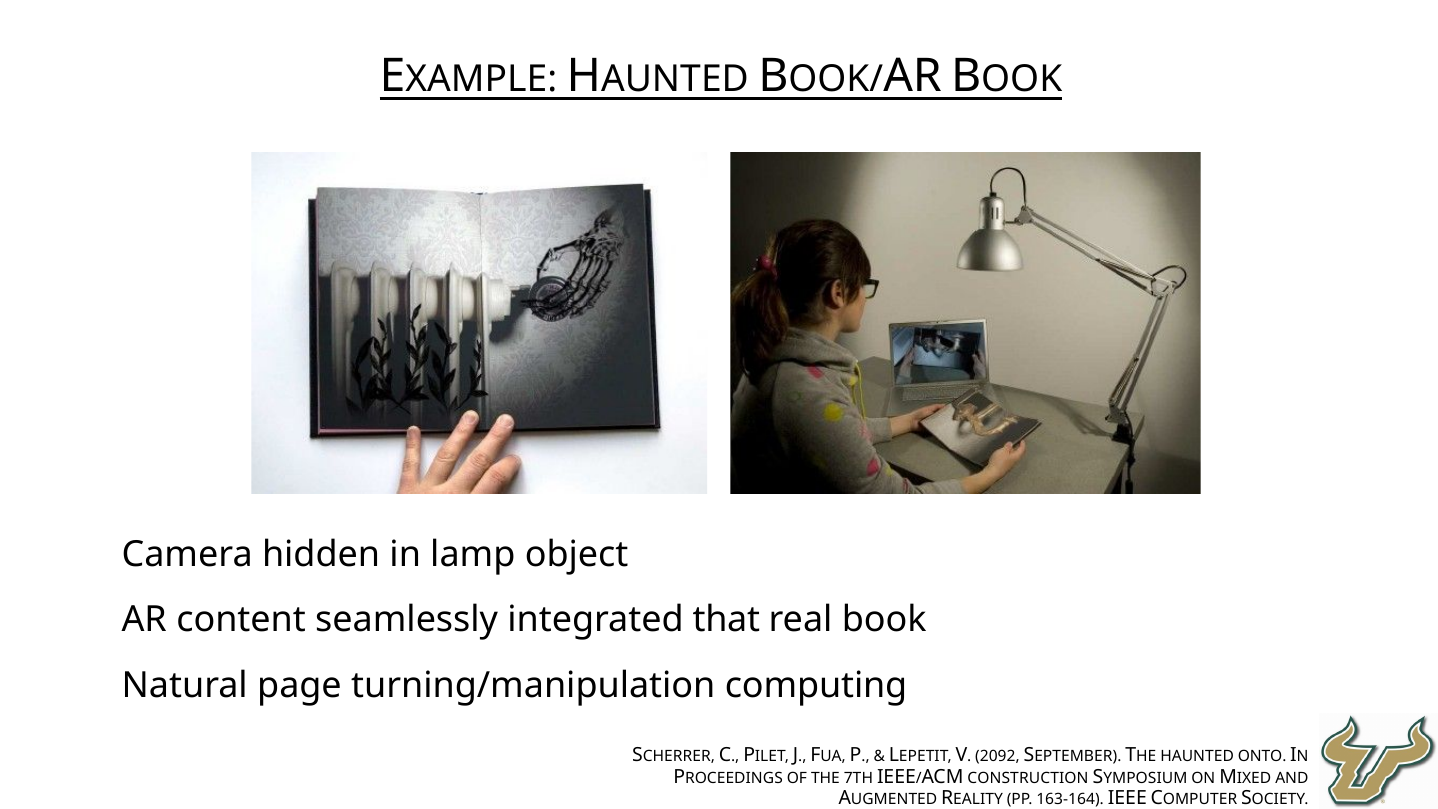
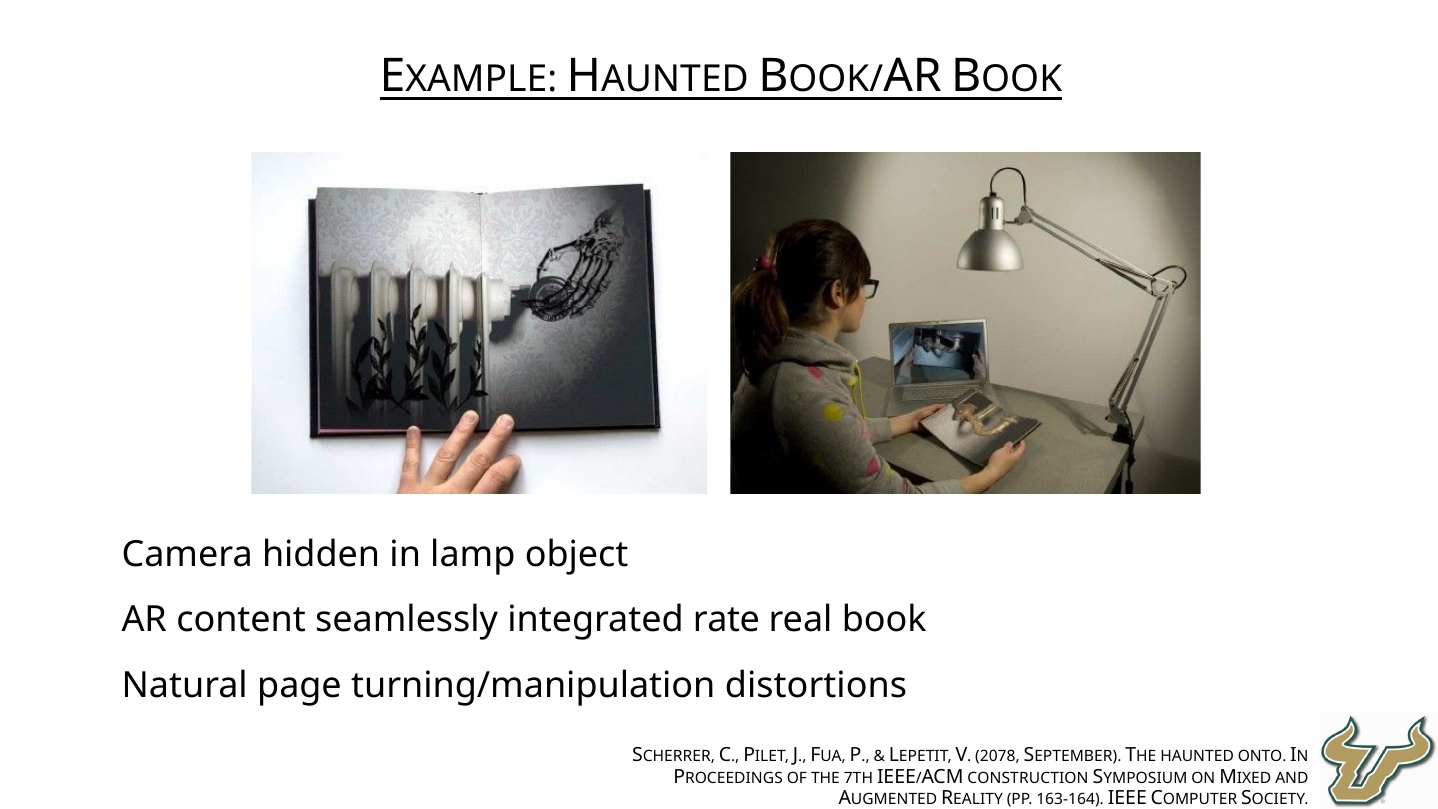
that: that -> rate (726, 620)
computing: computing -> distortions (816, 686)
2092: 2092 -> 2078 (997, 757)
